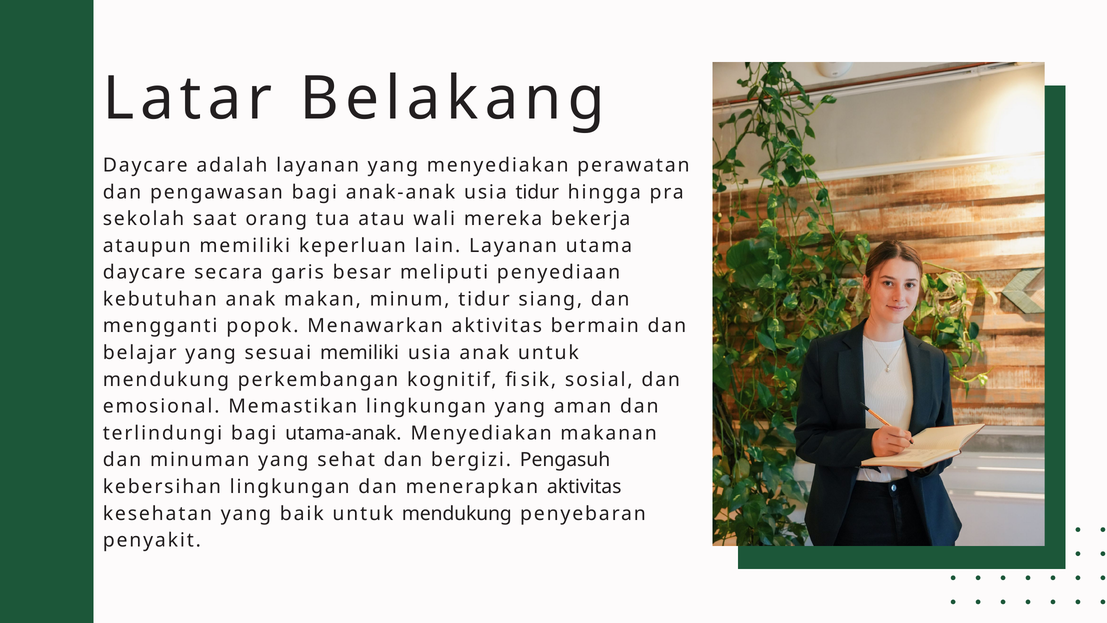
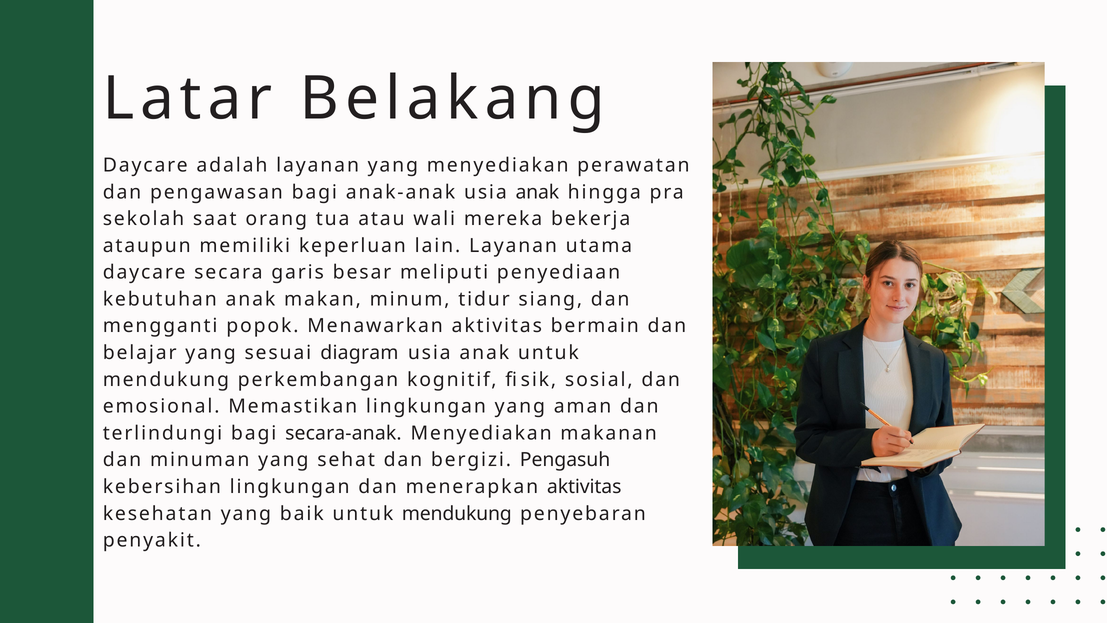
anak-anak usia tidur: tidur -> anak (537, 192)
sesuai memiliki: memiliki -> diagram (359, 353)
utama-anak: utama-anak -> secara-anak (343, 433)
